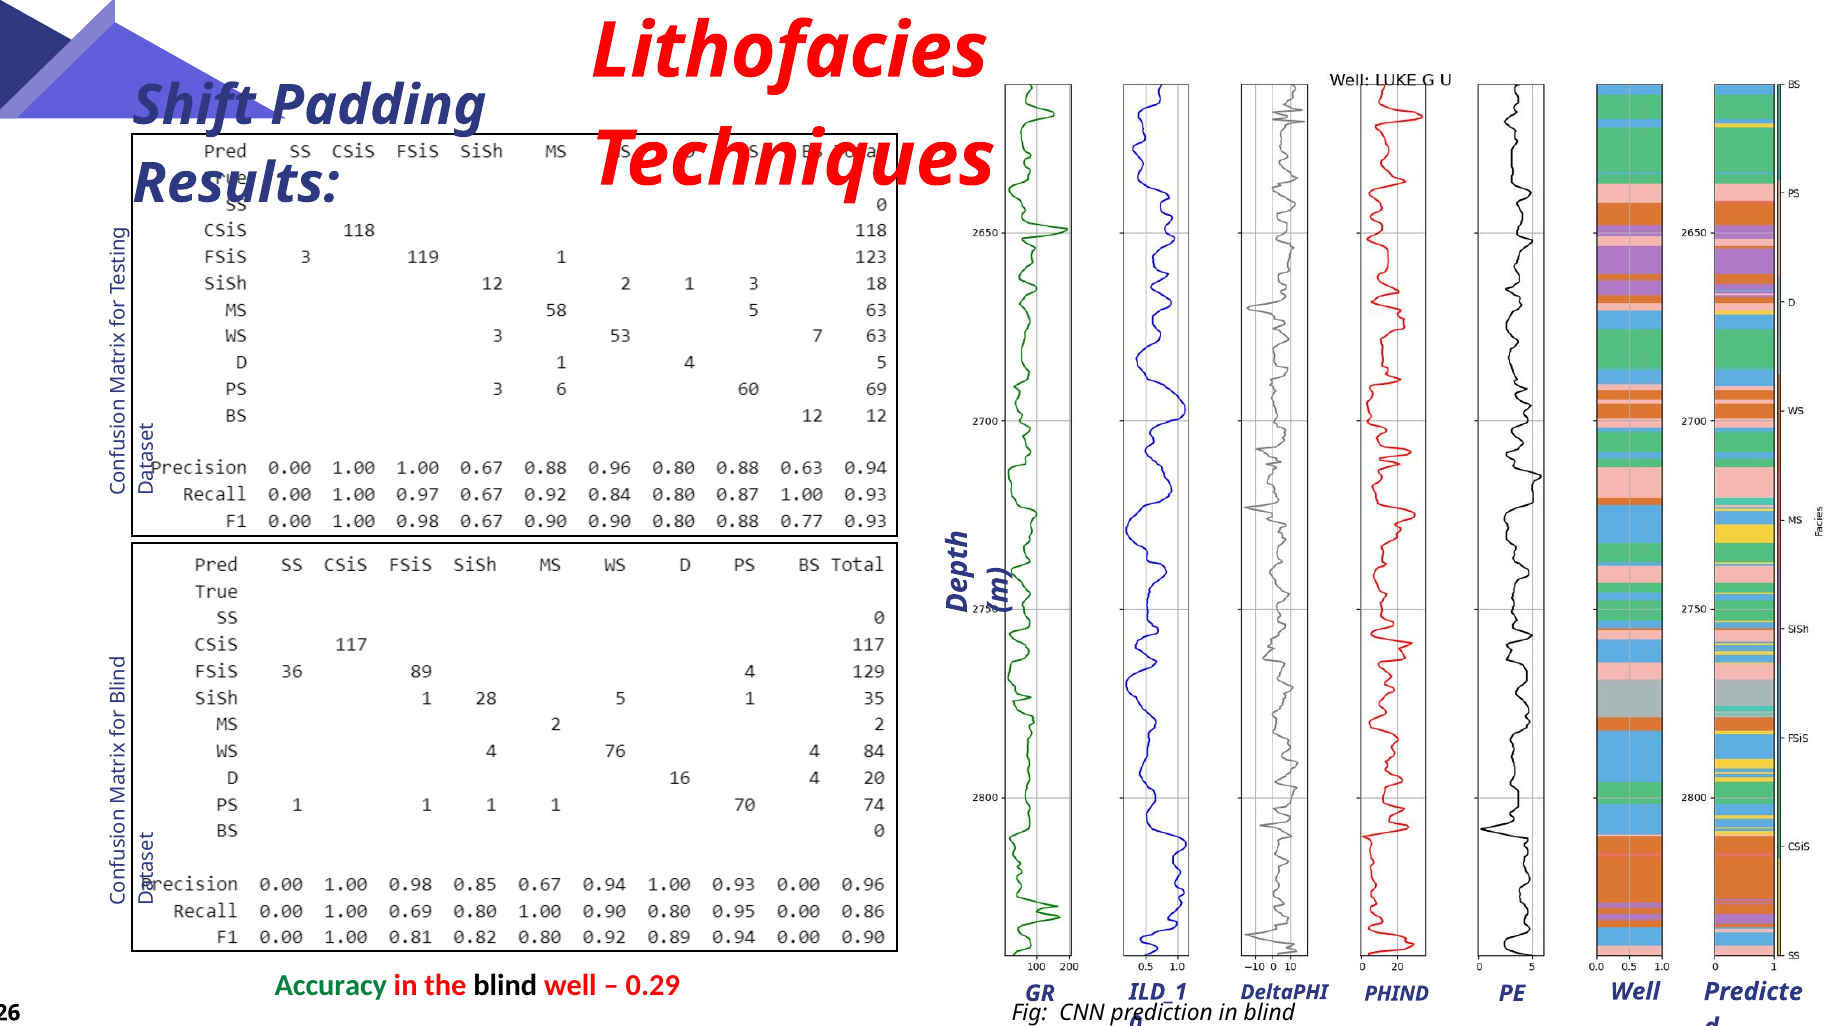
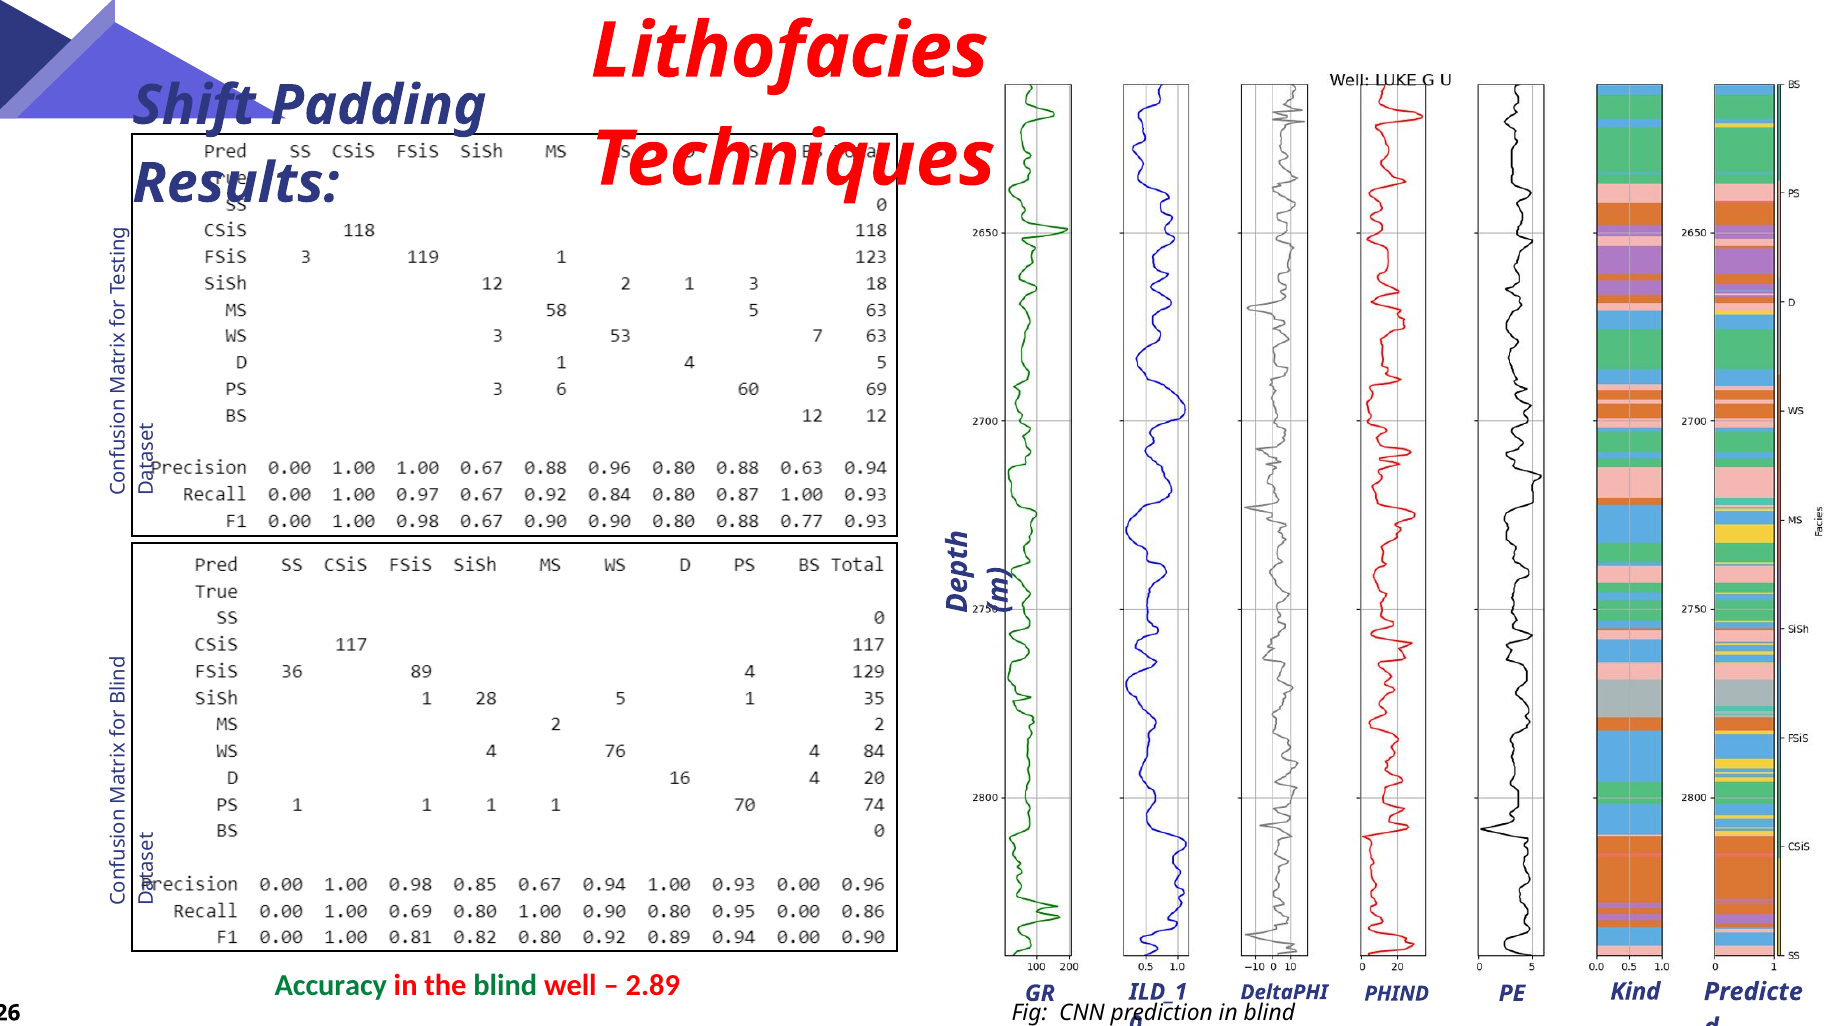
blind colour: black -> green (505, 986)
0.29: 0.29 -> 2.89 (653, 986)
PE Well: Well -> Kind (1635, 992)
